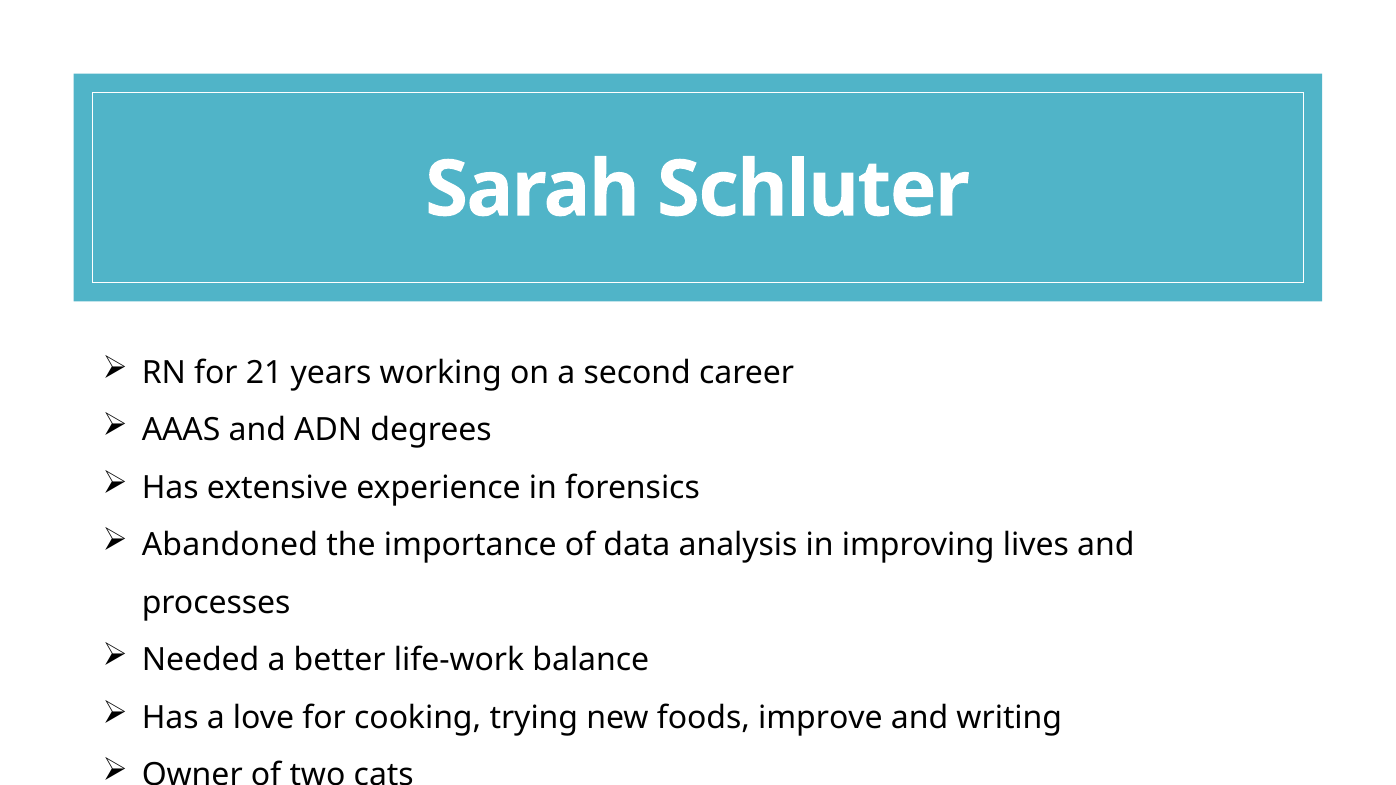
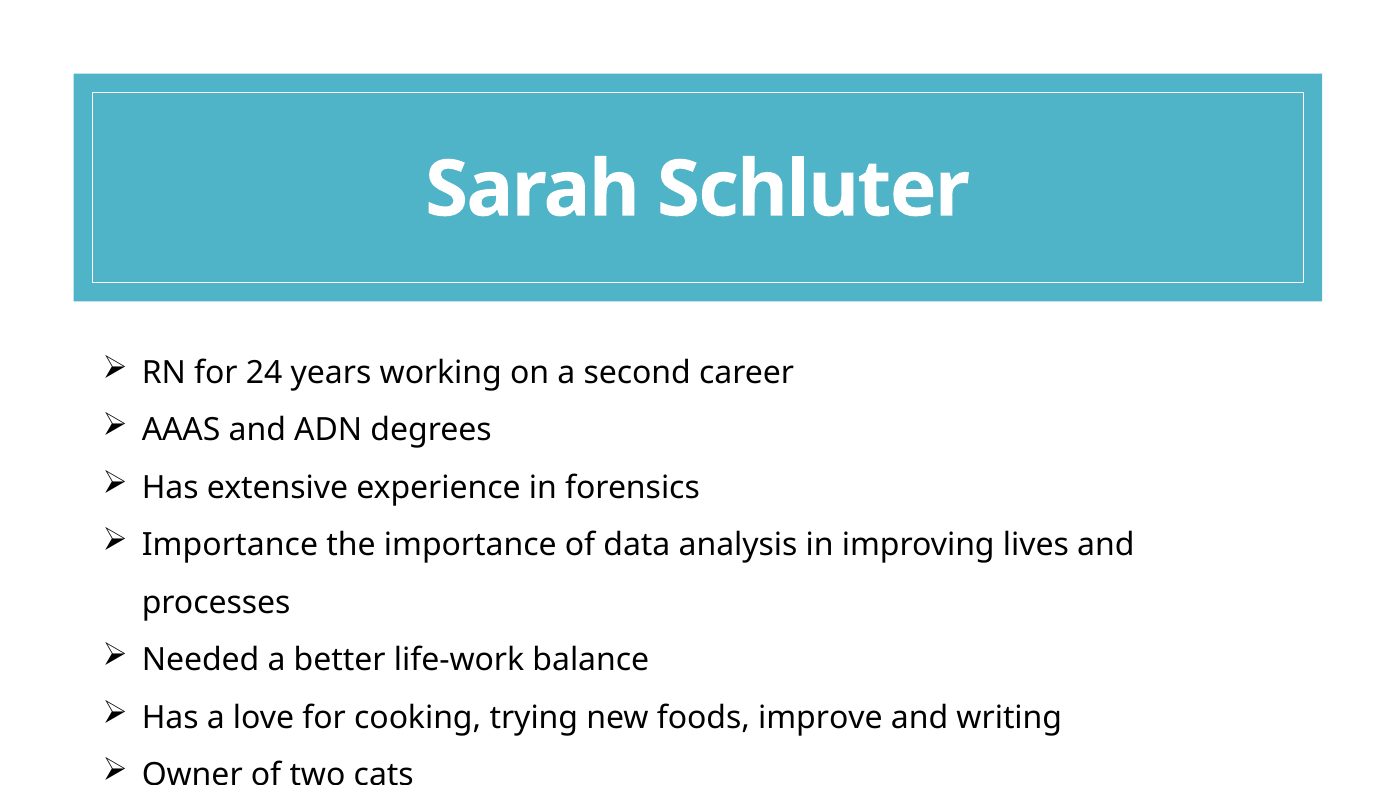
21: 21 -> 24 (264, 373)
Abandoned: Abandoned -> Importance (230, 545)
